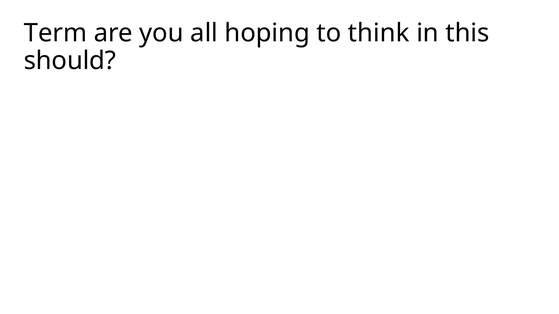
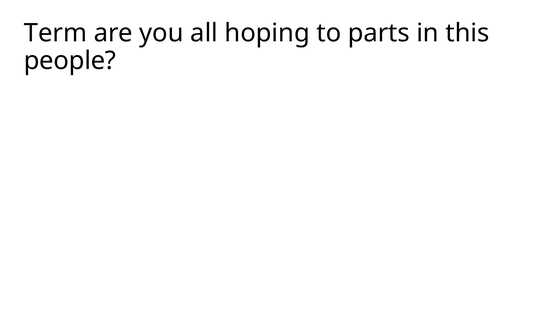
think: think -> parts (379, 33)
should: should -> people (70, 61)
